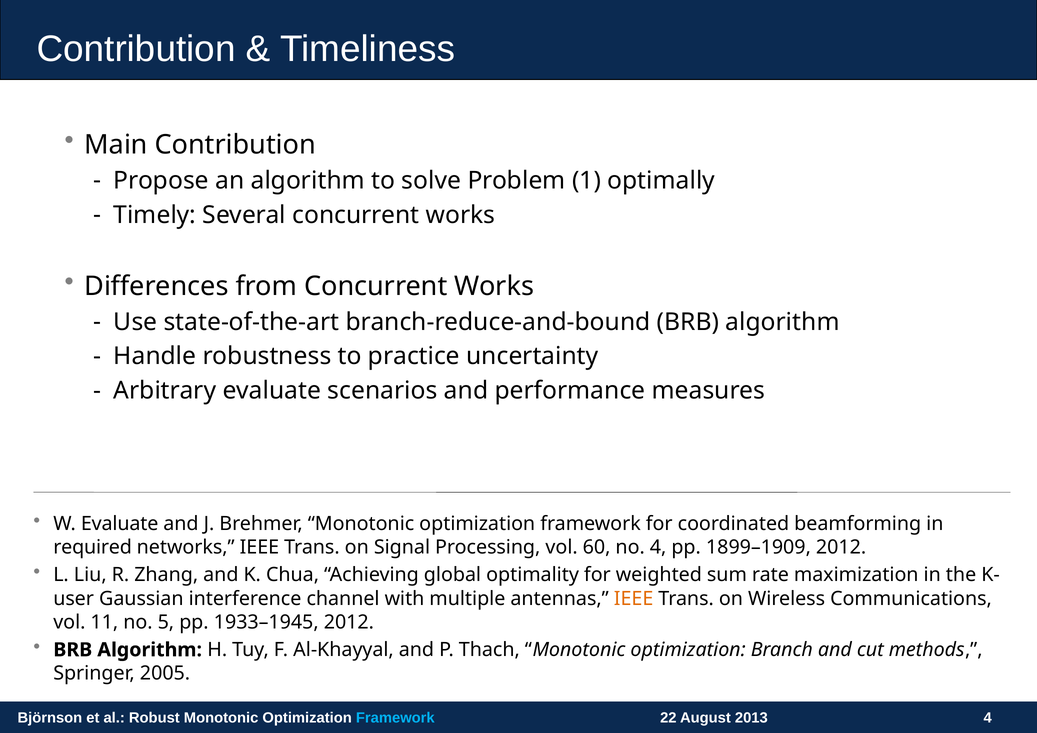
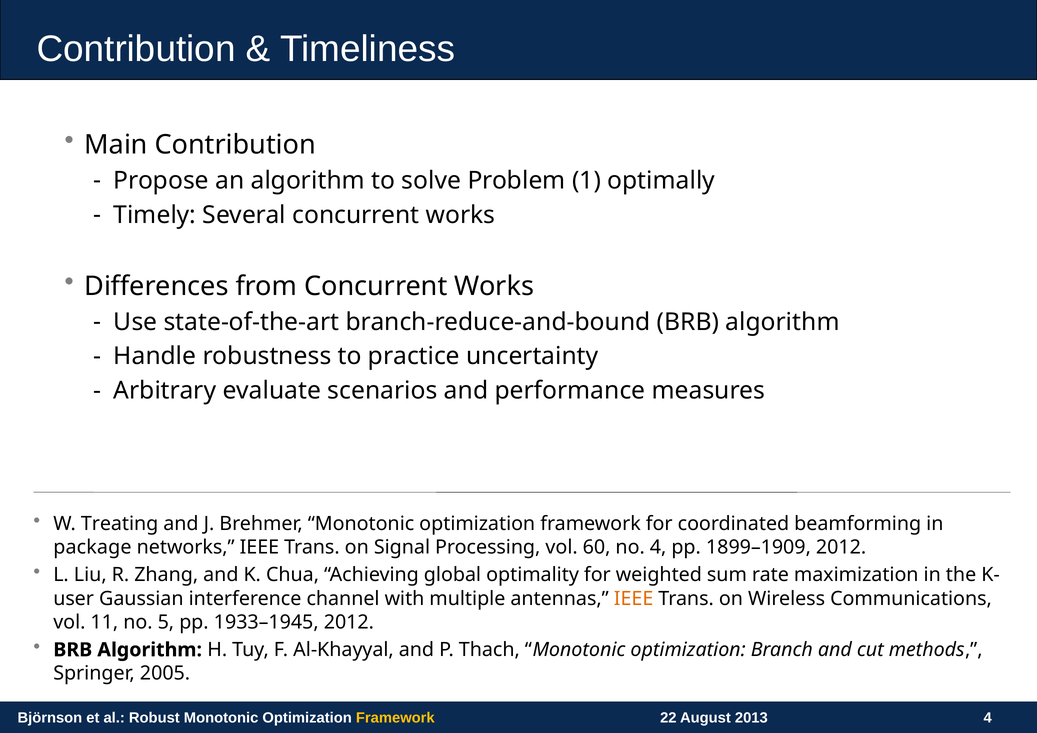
W Evaluate: Evaluate -> Treating (120, 524)
required: required -> package (92, 548)
Framework colour: light blue -> yellow (395, 718)
